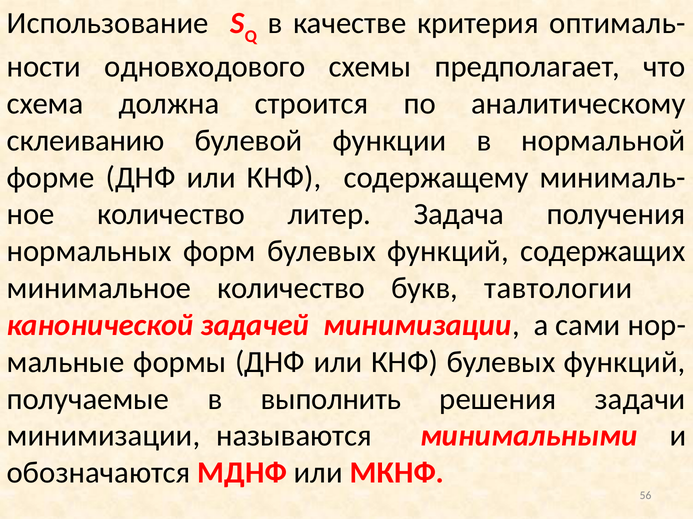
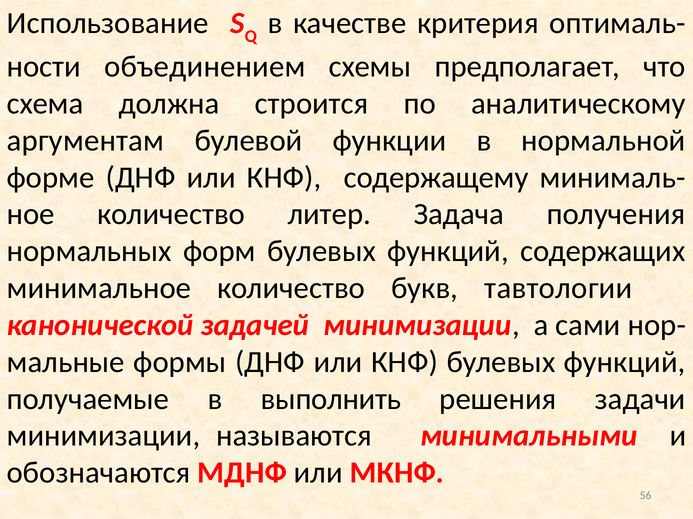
одновходового: одновходового -> объединением (205, 67)
склеиванию: склеиванию -> аргументам (85, 141)
